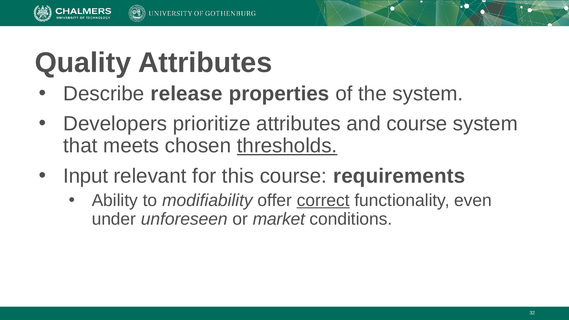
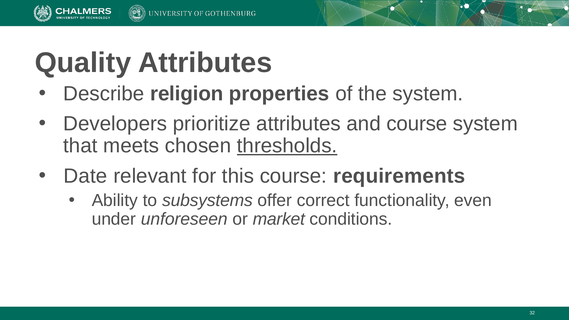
release: release -> religion (187, 94)
Input: Input -> Date (85, 176)
modifiability: modifiability -> subsystems (207, 200)
correct underline: present -> none (323, 200)
